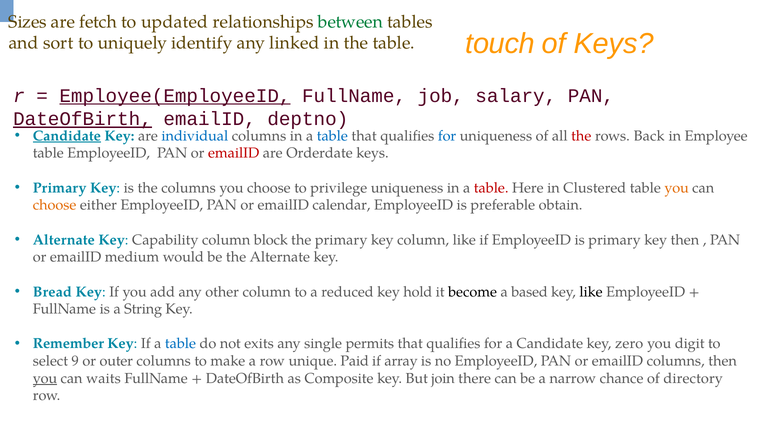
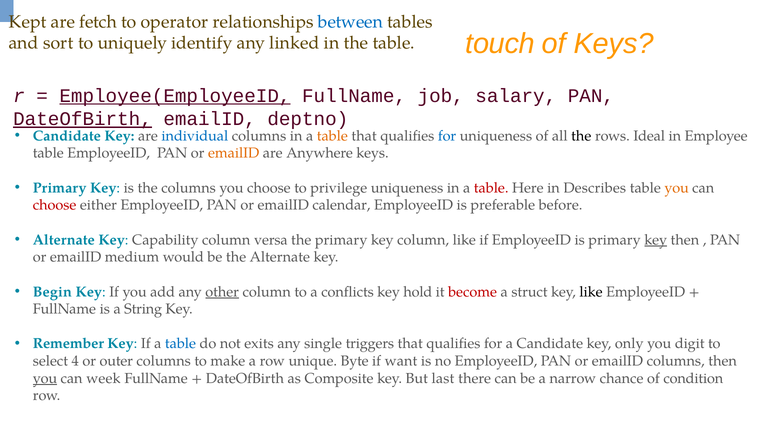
Sizes: Sizes -> Kept (28, 22)
updated: updated -> operator (174, 22)
between colour: green -> blue (350, 22)
Candidate underline: present -> none (67, 136)
table colour: blue -> orange (332, 136)
the colour: red -> black (581, 136)
Back: Back -> Ideal (649, 136)
emailID colour: red -> orange (234, 153)
Orderdate: Orderdate -> Anywhere (320, 153)
Clustered: Clustered -> Describes (595, 188)
choose colour: orange -> red (55, 205)
obtain: obtain -> before (561, 205)
block: block -> versa (271, 240)
key underline: none -> present (656, 240)
Bread: Bread -> Begin (52, 292)
other underline: none -> present (222, 292)
reduced: reduced -> conflicts (348, 292)
become colour: black -> red (473, 292)
based: based -> struct (529, 292)
permits: permits -> triggers (370, 344)
zero: zero -> only (629, 344)
9: 9 -> 4 (75, 361)
Paid: Paid -> Byte (355, 361)
array: array -> want (401, 361)
waits: waits -> week (103, 378)
join: join -> last (443, 378)
directory: directory -> condition (693, 378)
